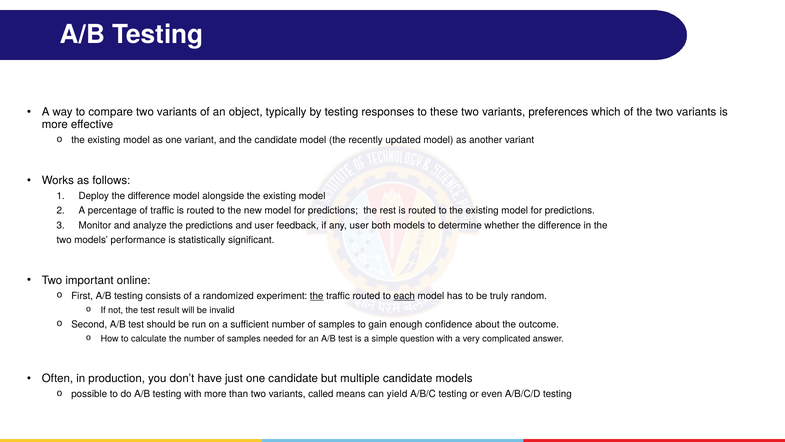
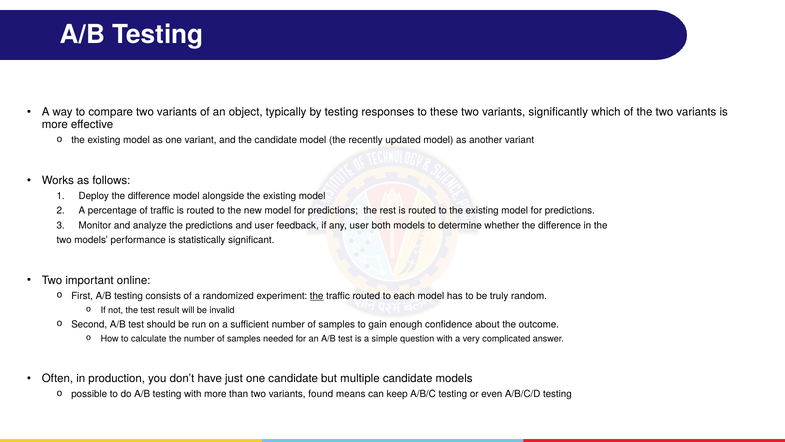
preferences: preferences -> significantly (558, 112)
each underline: present -> none (404, 296)
called: called -> found (321, 394)
yield: yield -> keep (397, 394)
